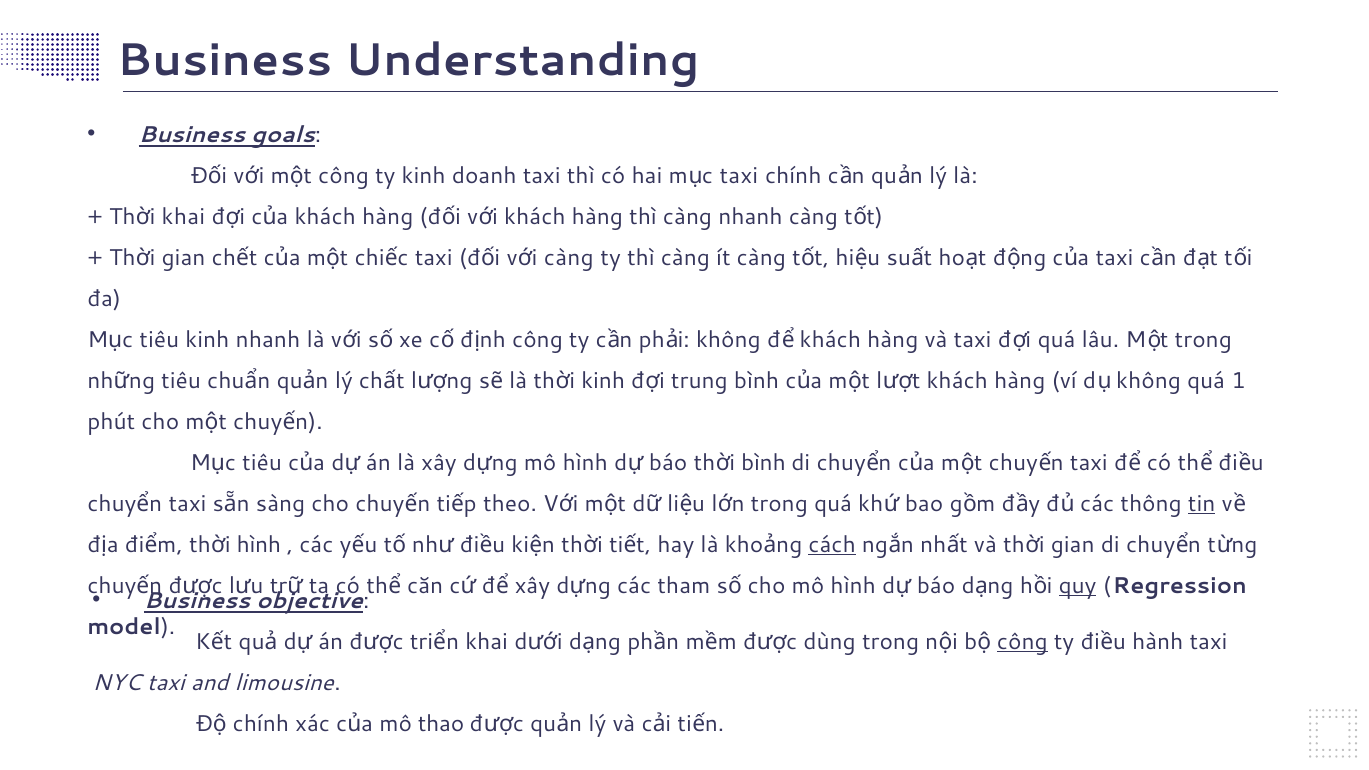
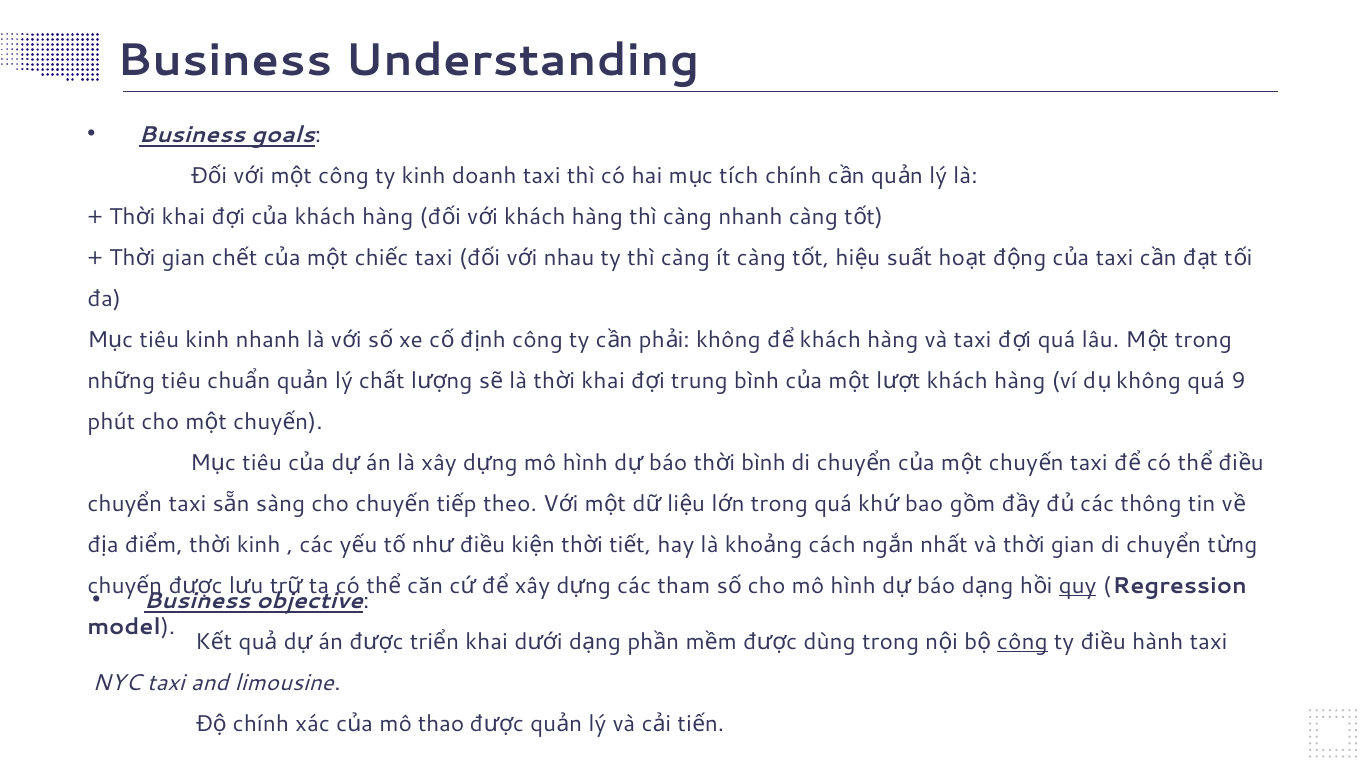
taxi: taxi -> tích (739, 176)
càng: càng -> nhau (569, 258)
kinh: kinh -> khai (603, 381)
1: 1 -> 9 (1239, 381)
tin underline: present -> none (1202, 504)
hình: hình -> kinh (259, 545)
cách underline: present -> none (832, 545)
